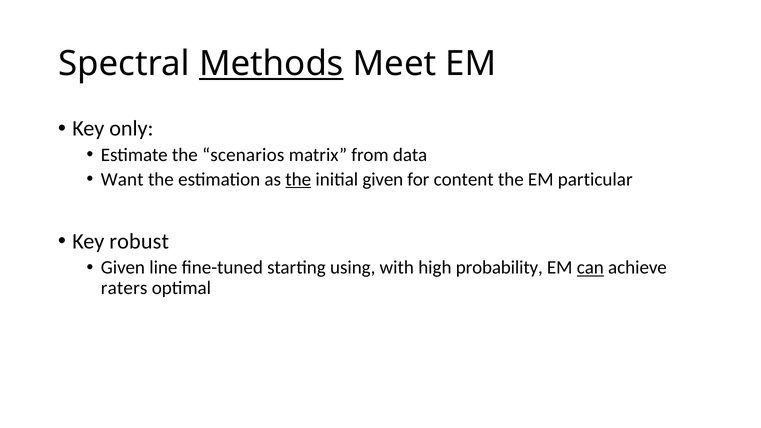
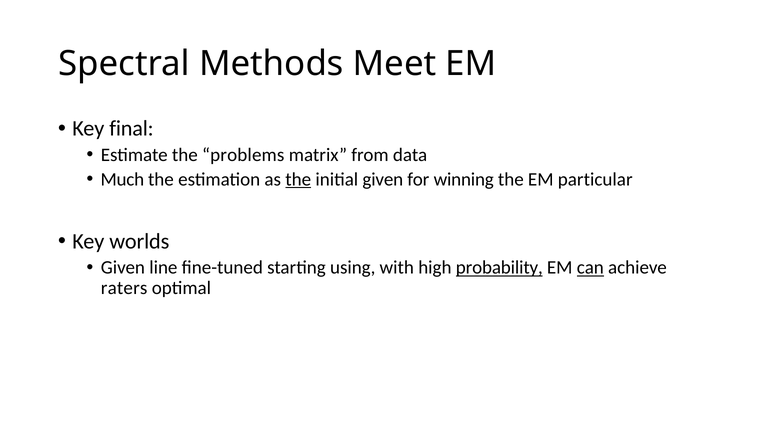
Methods underline: present -> none (271, 64)
only: only -> final (131, 129)
scenarios: scenarios -> problems (243, 155)
Want: Want -> Much (122, 179)
content: content -> winning (464, 179)
robust: robust -> worlds (139, 241)
probability underline: none -> present (499, 268)
